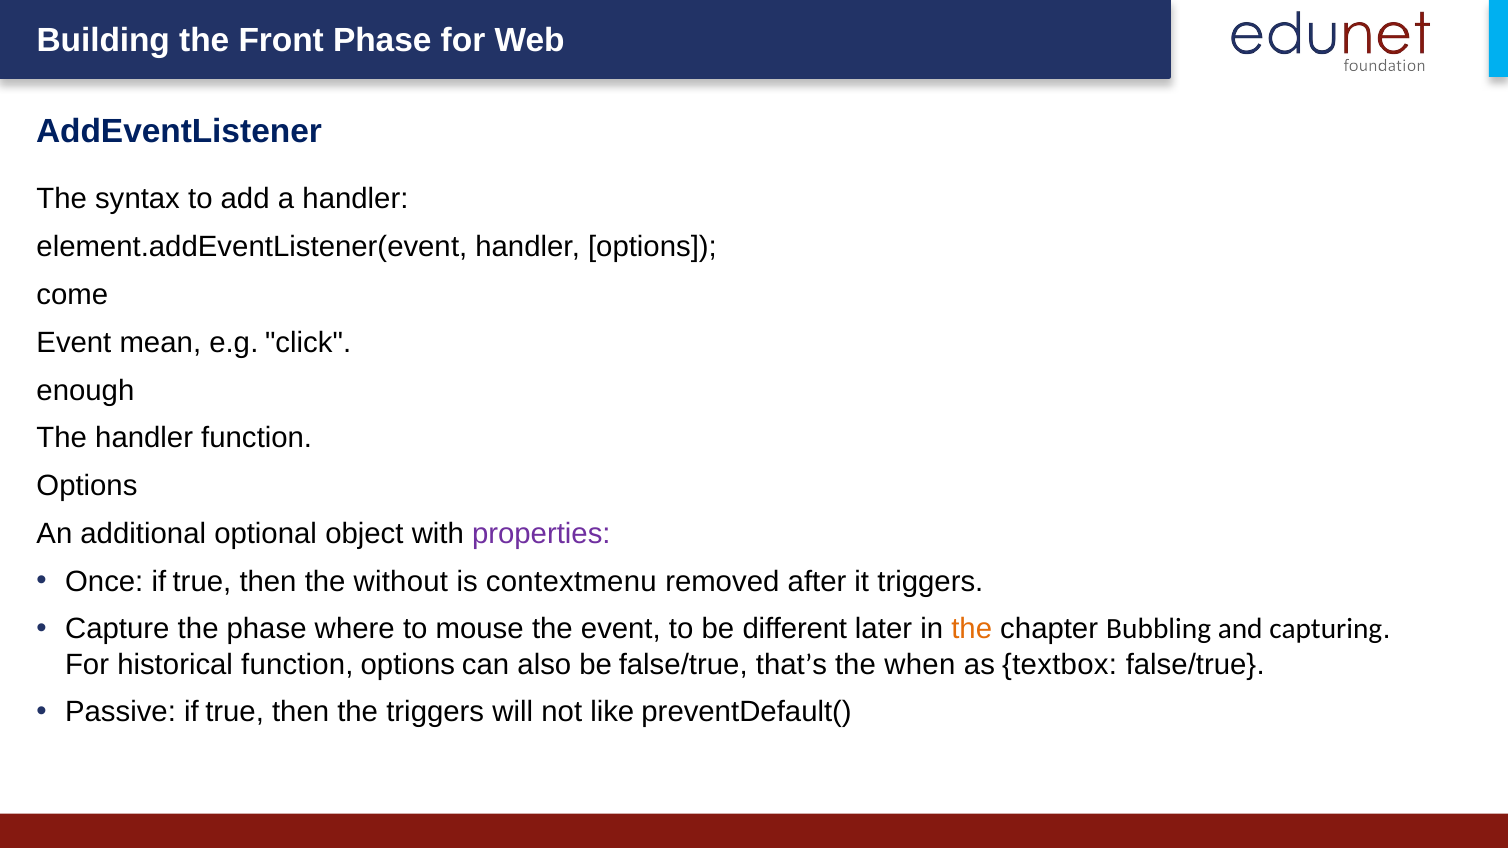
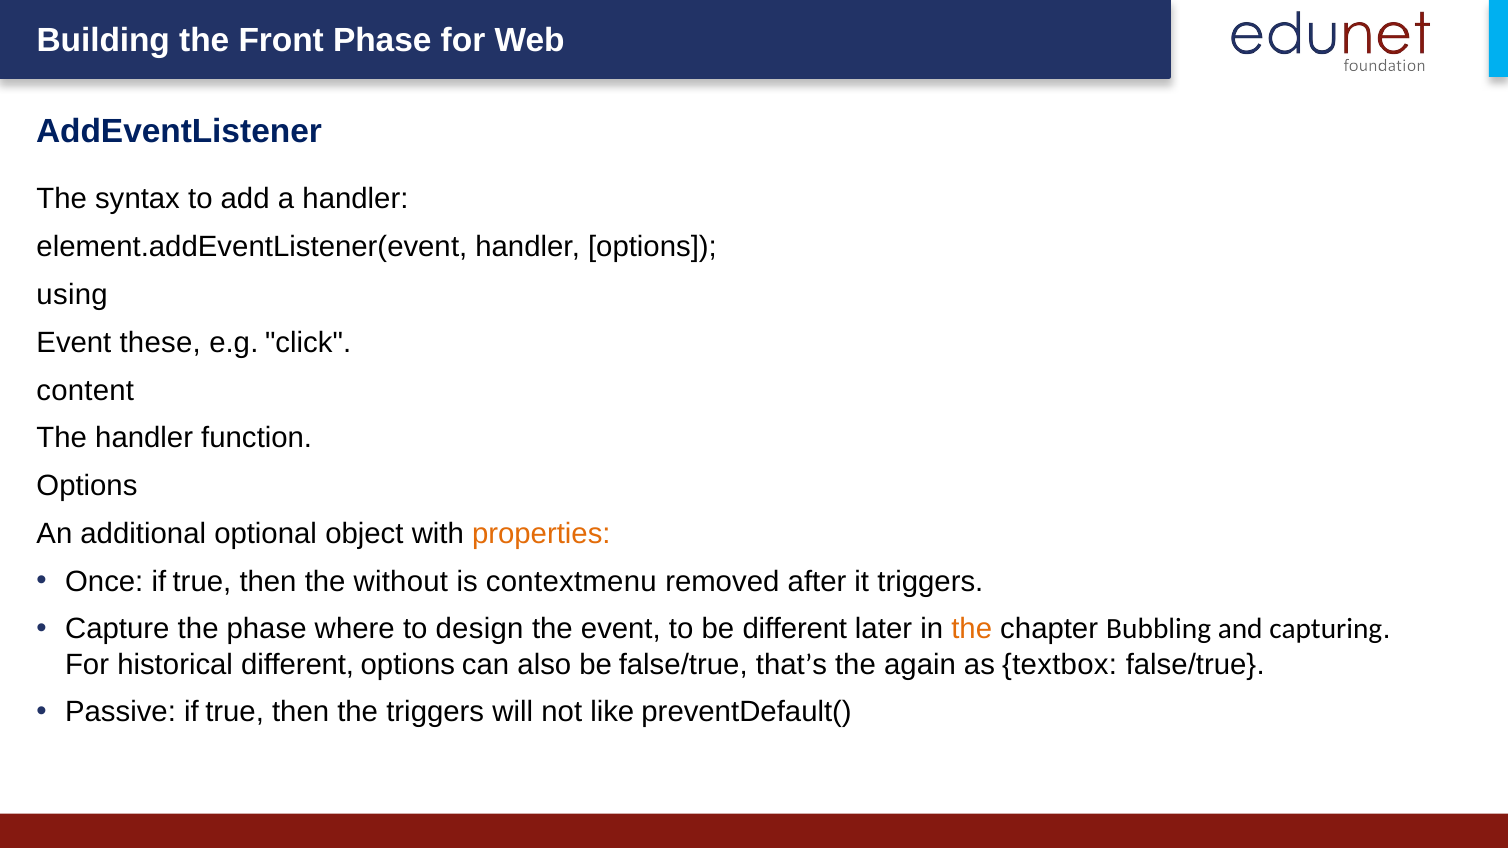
come: come -> using (72, 295)
mean: mean -> these (160, 343)
enough: enough -> content (85, 391)
properties colour: purple -> orange (541, 534)
mouse: mouse -> design (480, 630)
historical function: function -> different (298, 665)
when: when -> again (920, 665)
